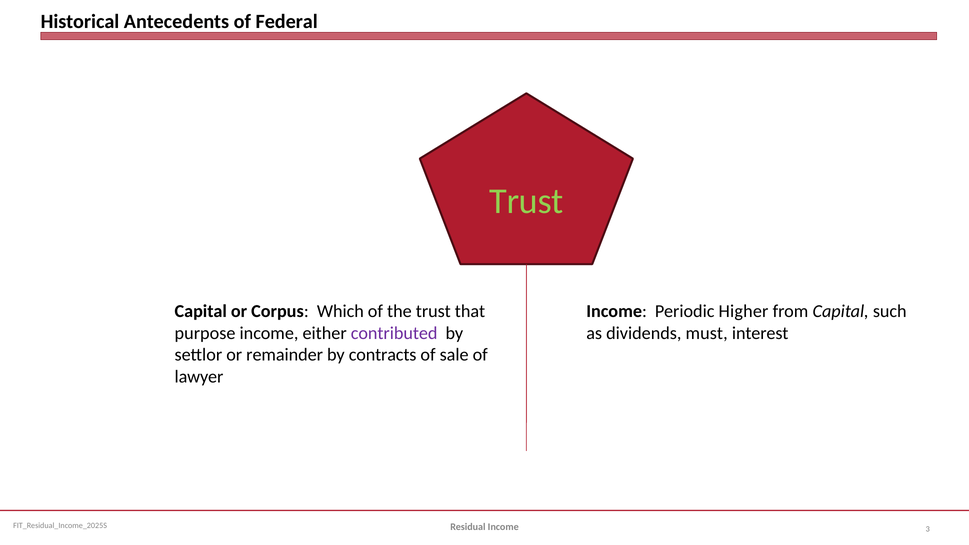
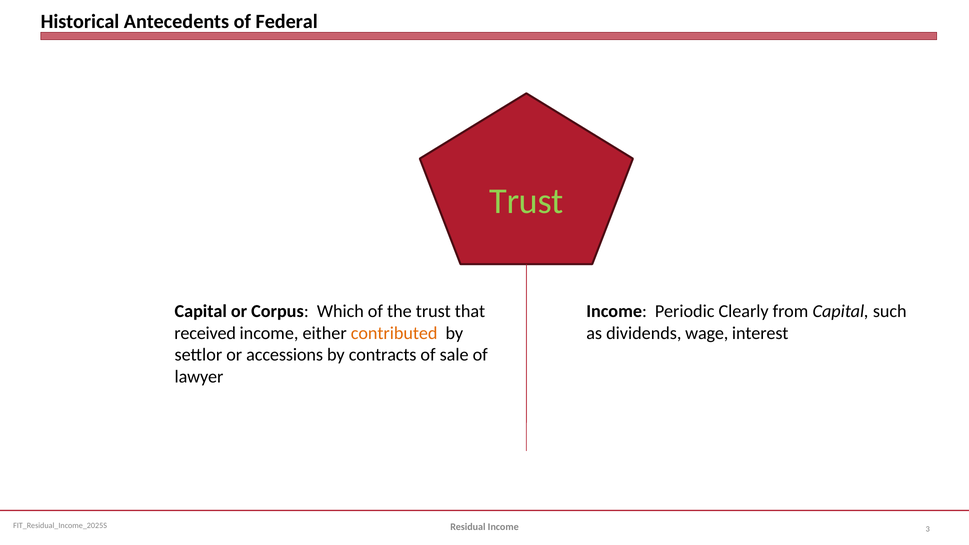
Higher: Higher -> Clearly (744, 311)
purpose: purpose -> received (205, 333)
contributed colour: purple -> orange (394, 333)
must: must -> wage (707, 333)
remainder: remainder -> accessions (285, 355)
